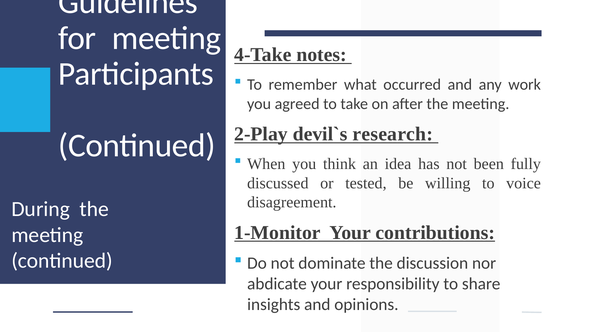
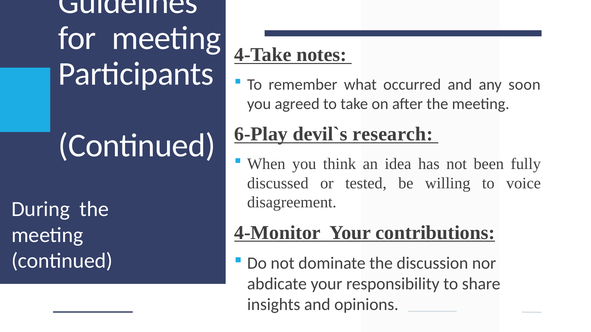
work: work -> soon (524, 85)
2-Play: 2-Play -> 6-Play (261, 134)
1-Monitor: 1-Monitor -> 4-Monitor (277, 233)
